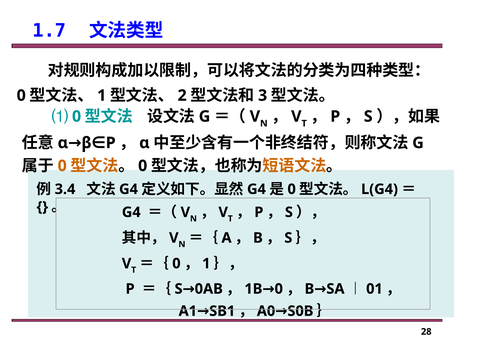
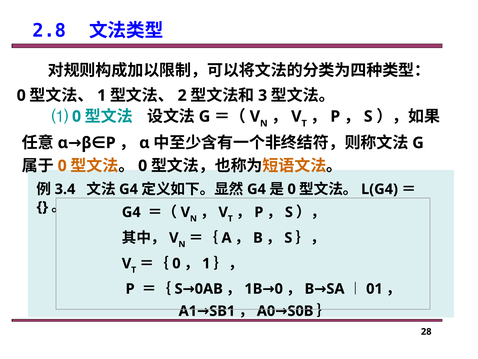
1.7: 1.7 -> 2.8 (49, 31)
